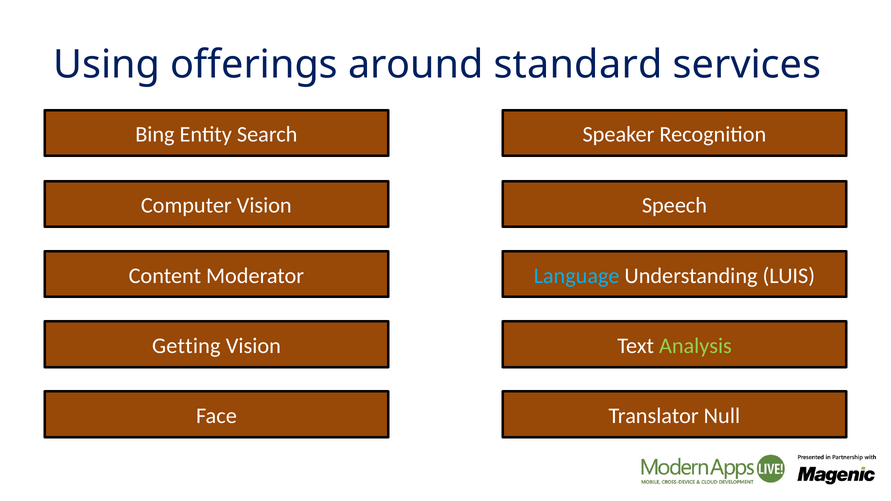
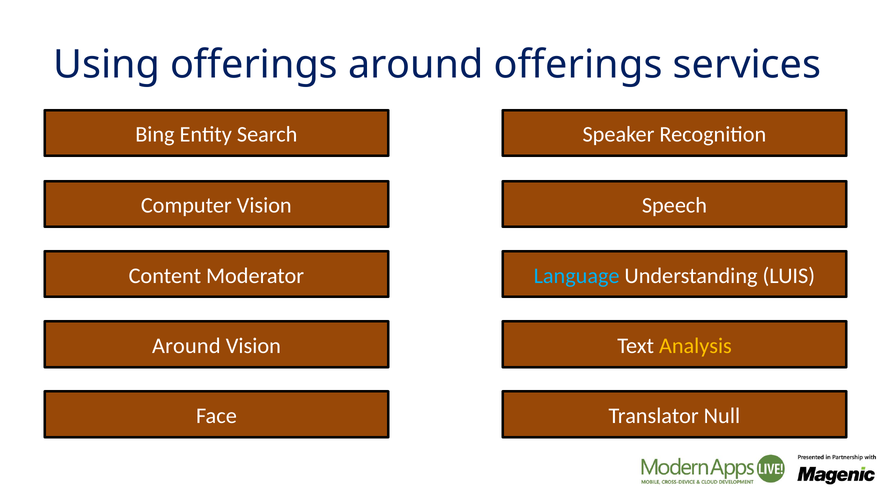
around standard: standard -> offerings (578, 65)
Getting: Getting -> Around (186, 346)
Analysis colour: light green -> yellow (695, 346)
